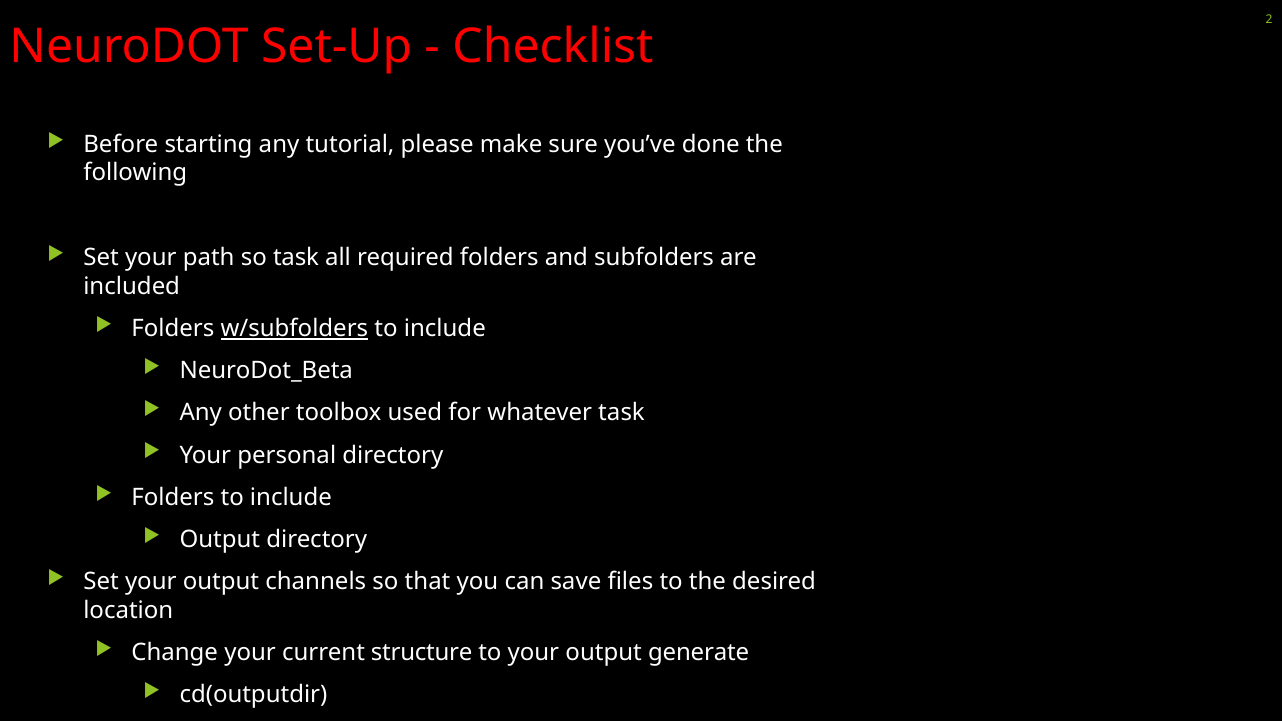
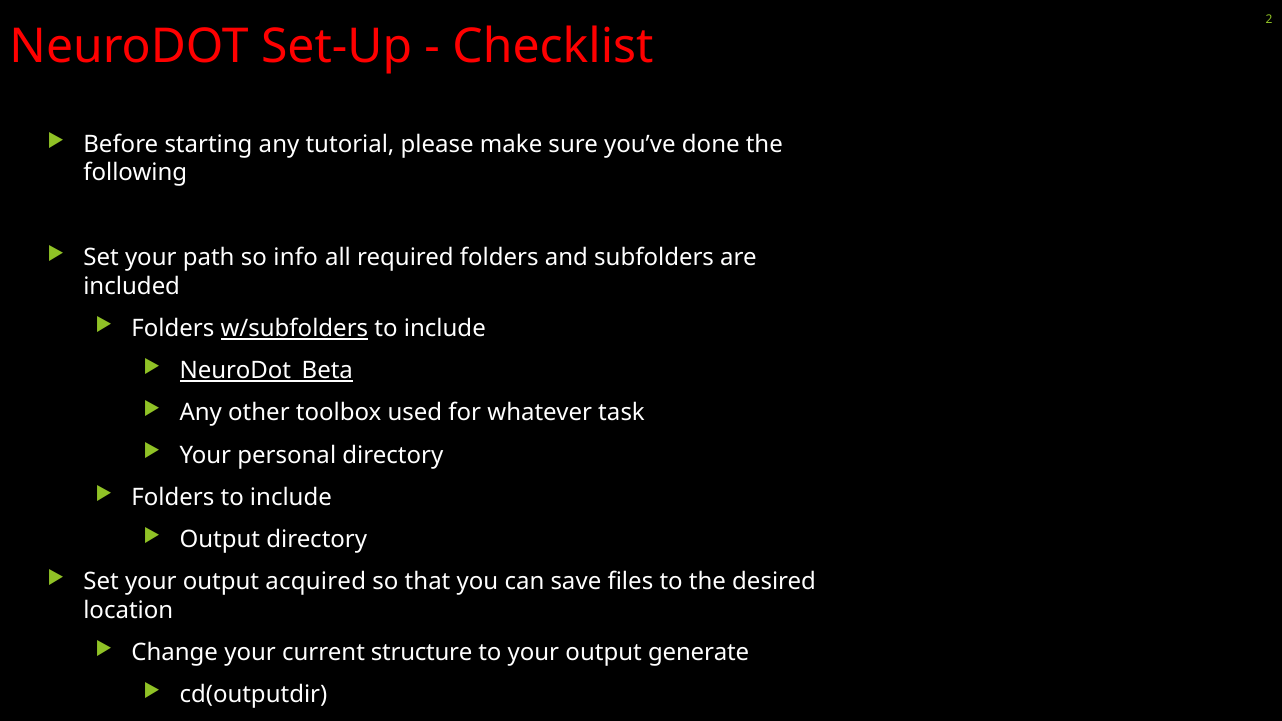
so task: task -> info (296, 257)
NeuroDot_Beta underline: none -> present (266, 371)
channels: channels -> acquired (316, 582)
